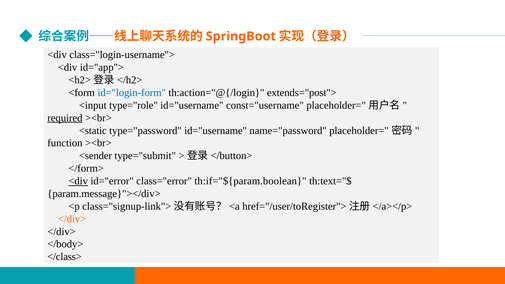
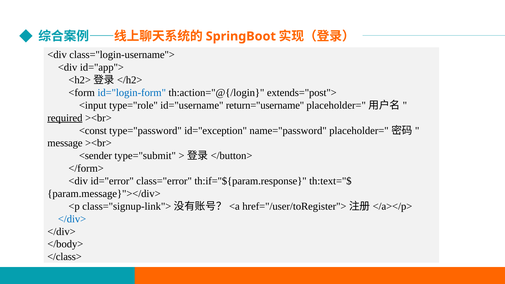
const="username: const="username -> return="username (265, 105)
<static: <static -> <const (93, 131)
type="password id="username: id="username -> id="exception (216, 131)
function: function -> message (65, 143)
<div underline: present -> none (78, 181)
th:if="${param.boolean: th:if="${param.boolean -> th:if="${param.response (251, 181)
</div> colour: orange -> blue (72, 219)
